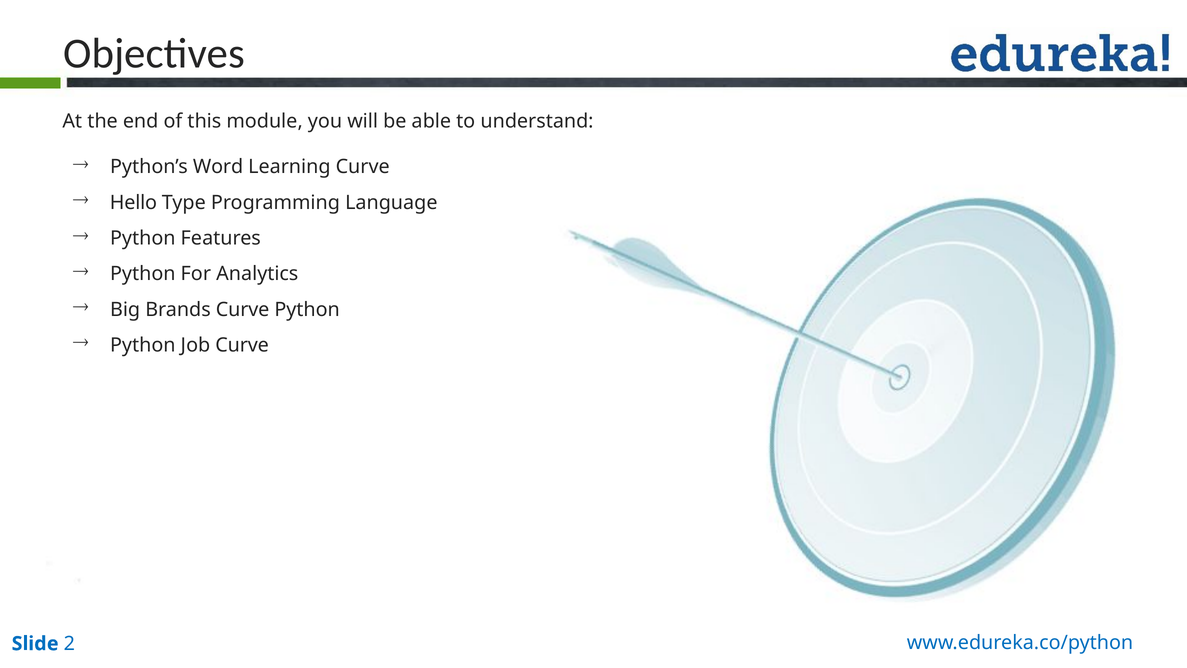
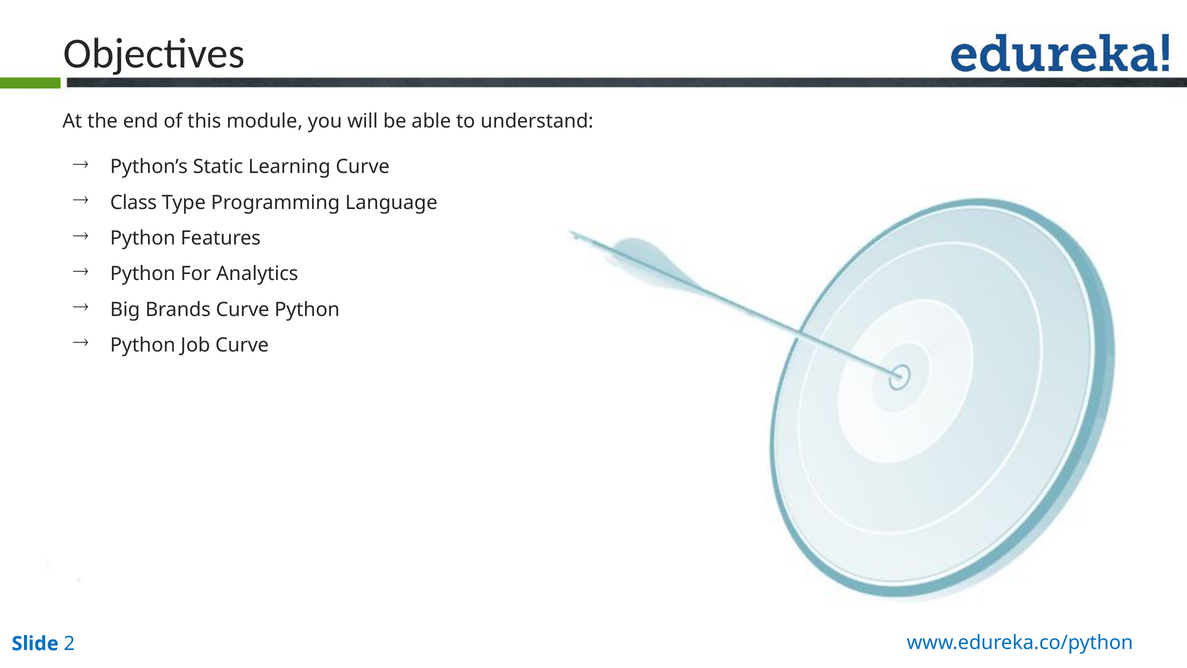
Word: Word -> Static (218, 167)
Hello: Hello -> Class (133, 203)
